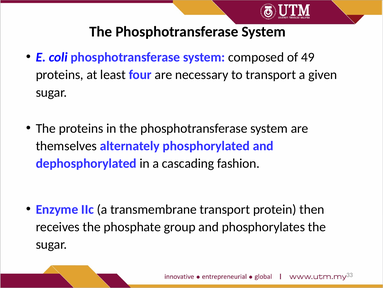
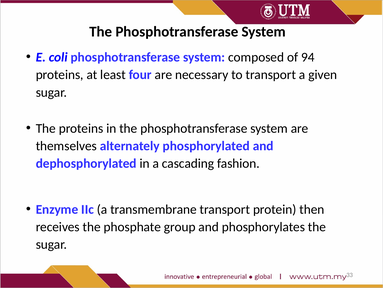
49: 49 -> 94 (308, 57)
